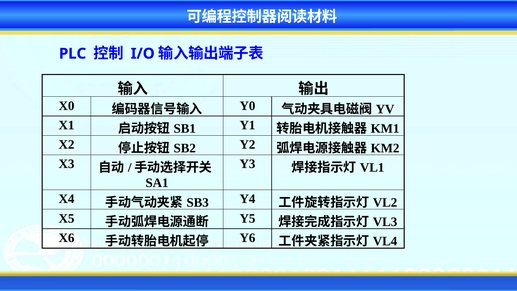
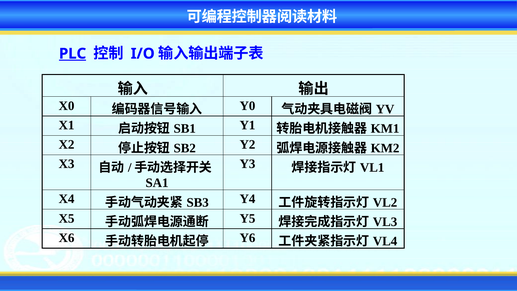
PLC underline: none -> present (73, 54)
